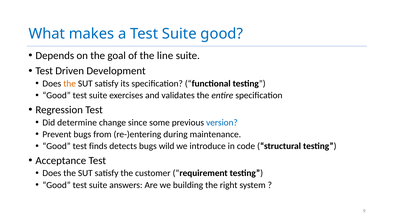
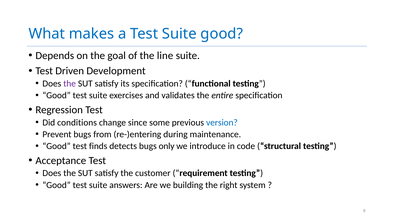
the colour: orange -> purple (70, 84)
determine: determine -> conditions (77, 123)
wild: wild -> only (167, 146)
